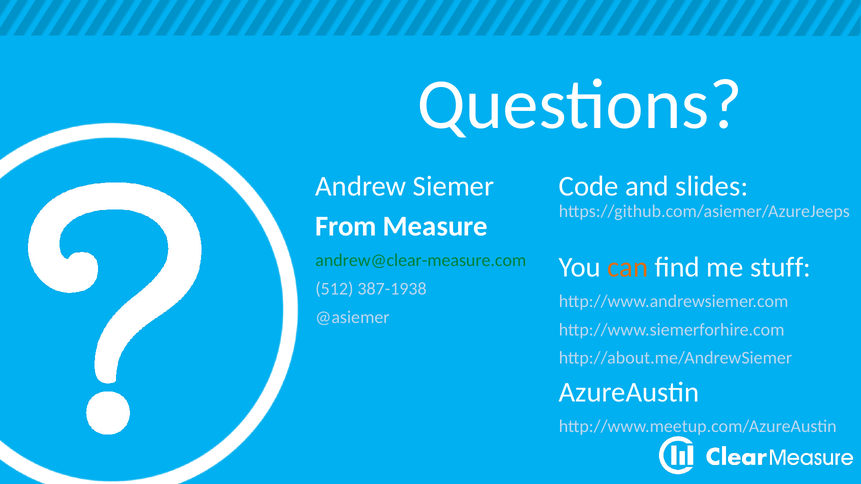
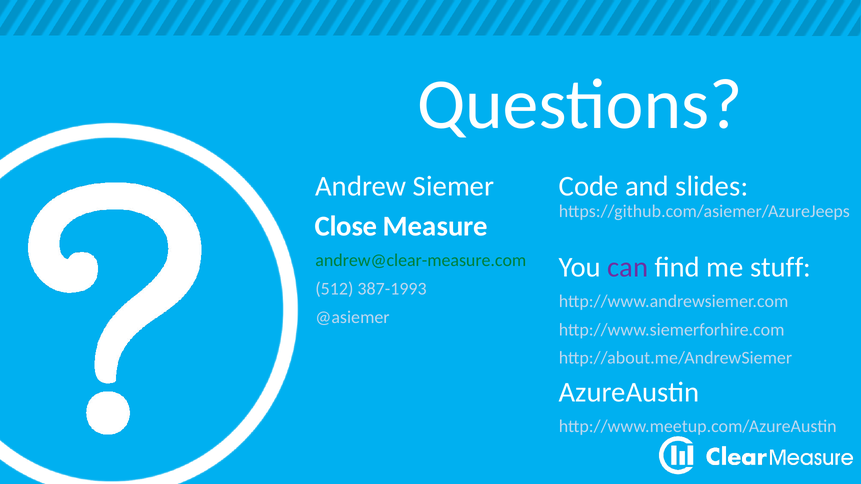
From: From -> Close (346, 226)
can colour: orange -> purple (628, 267)
387-1938: 387-1938 -> 387-1993 (392, 289)
